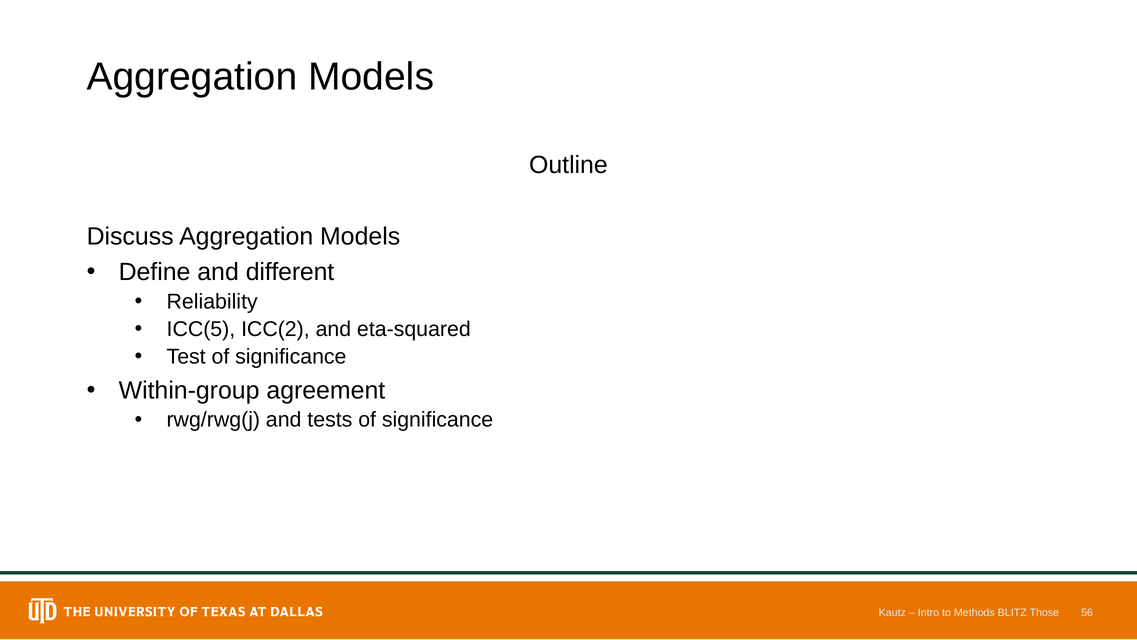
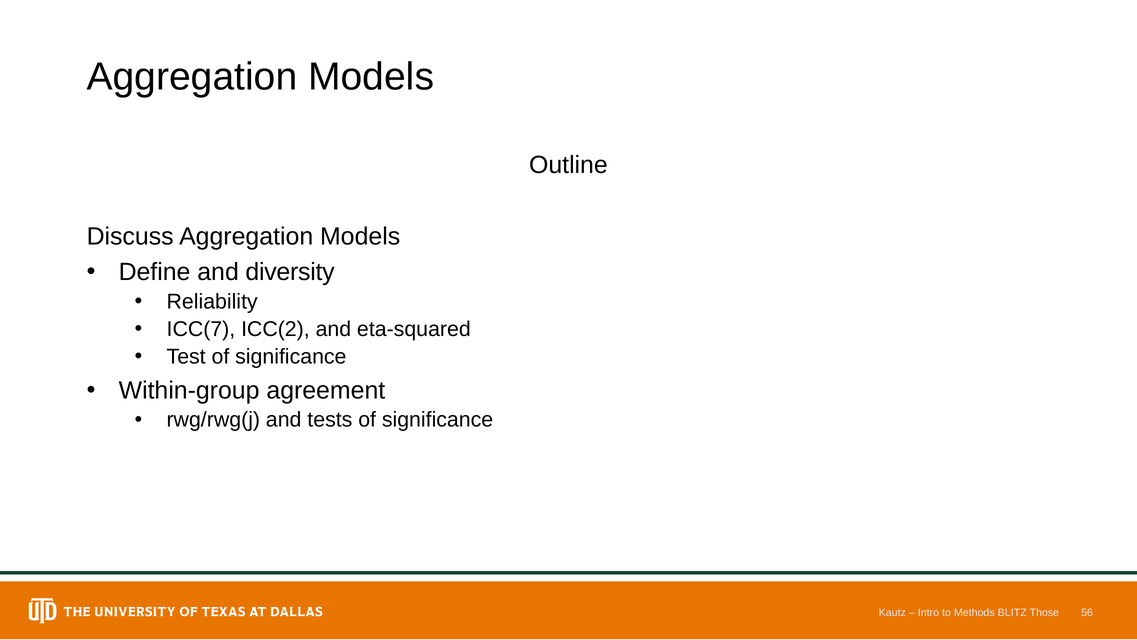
different: different -> diversity (290, 272)
ICC(5: ICC(5 -> ICC(7 (201, 329)
